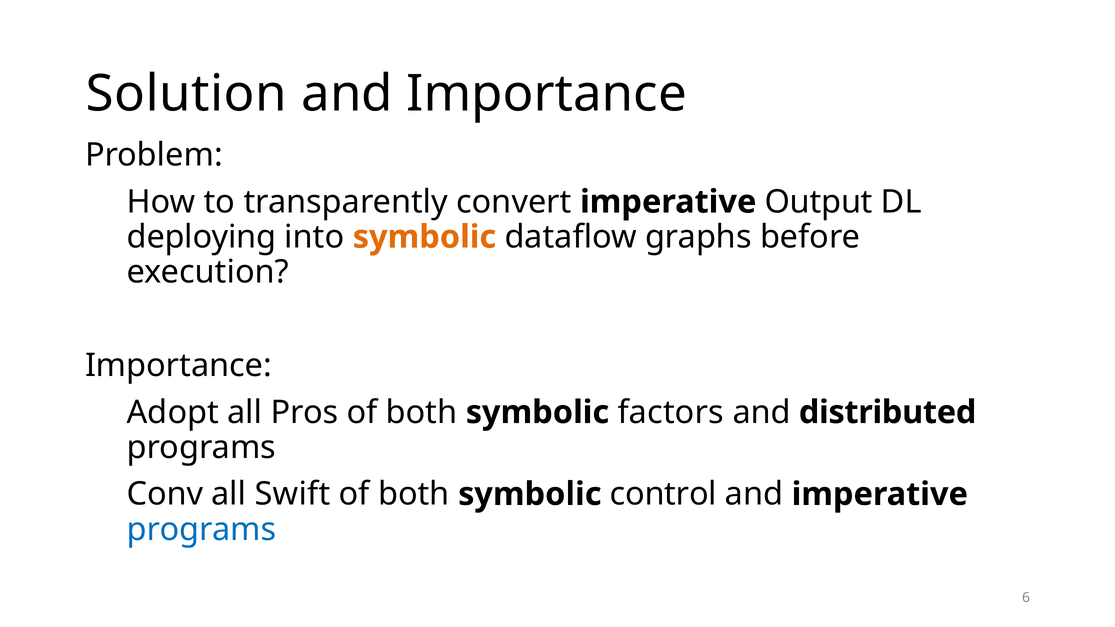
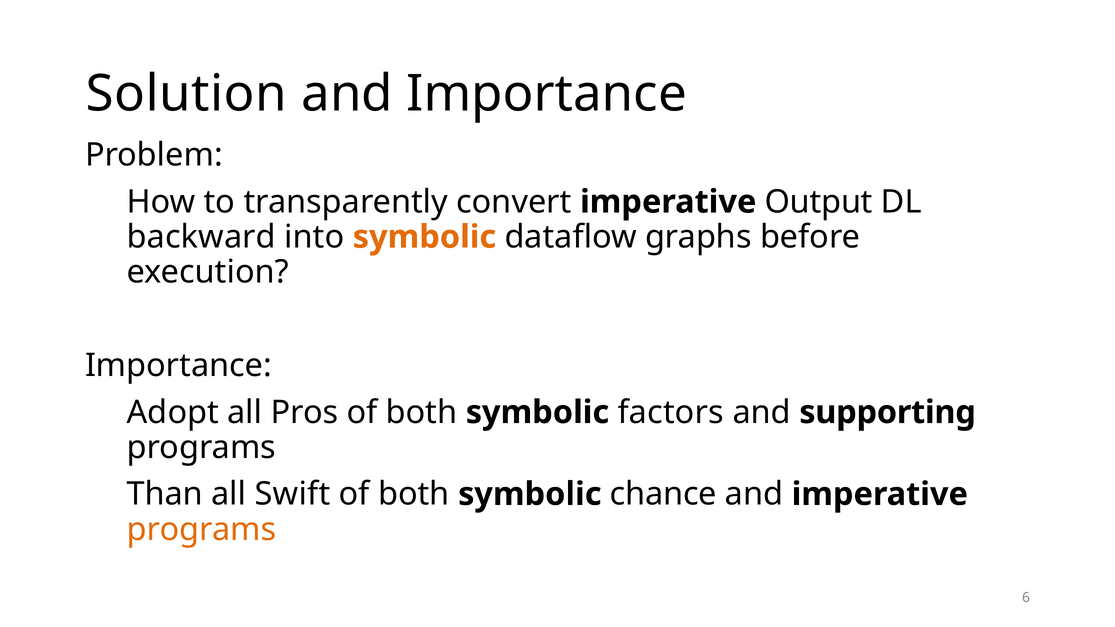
deploying: deploying -> backward (201, 237)
distributed: distributed -> supporting (888, 412)
Conv: Conv -> Than (165, 494)
control: control -> chance (663, 494)
programs colour: blue -> orange (202, 529)
